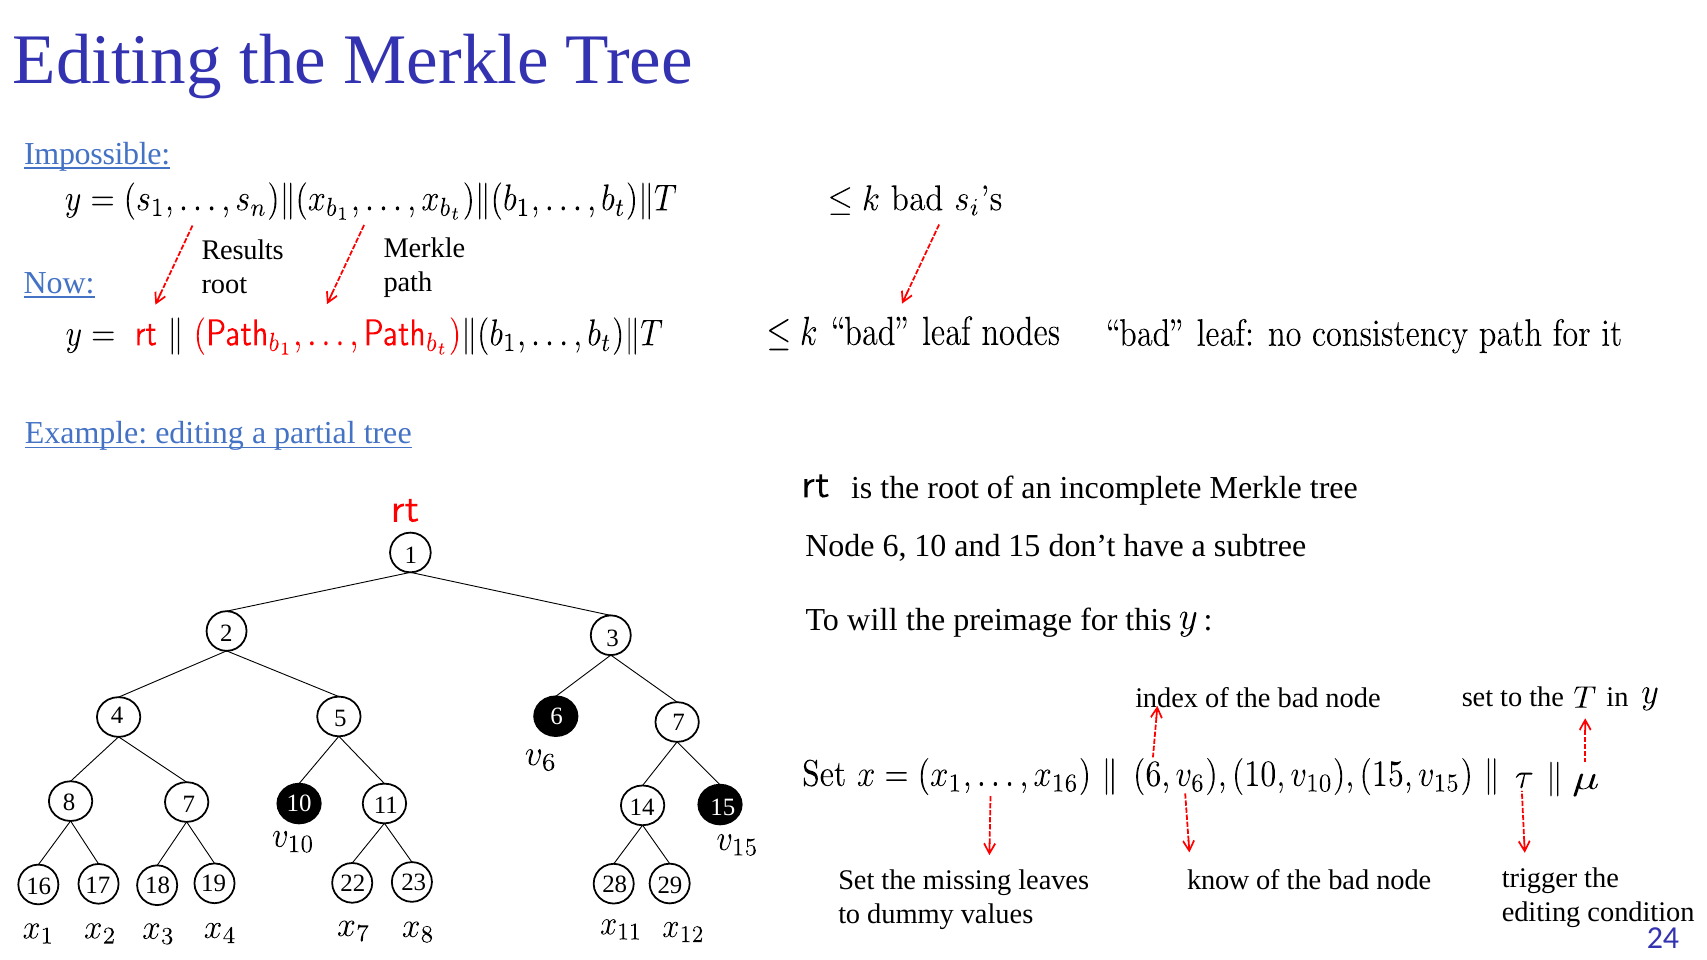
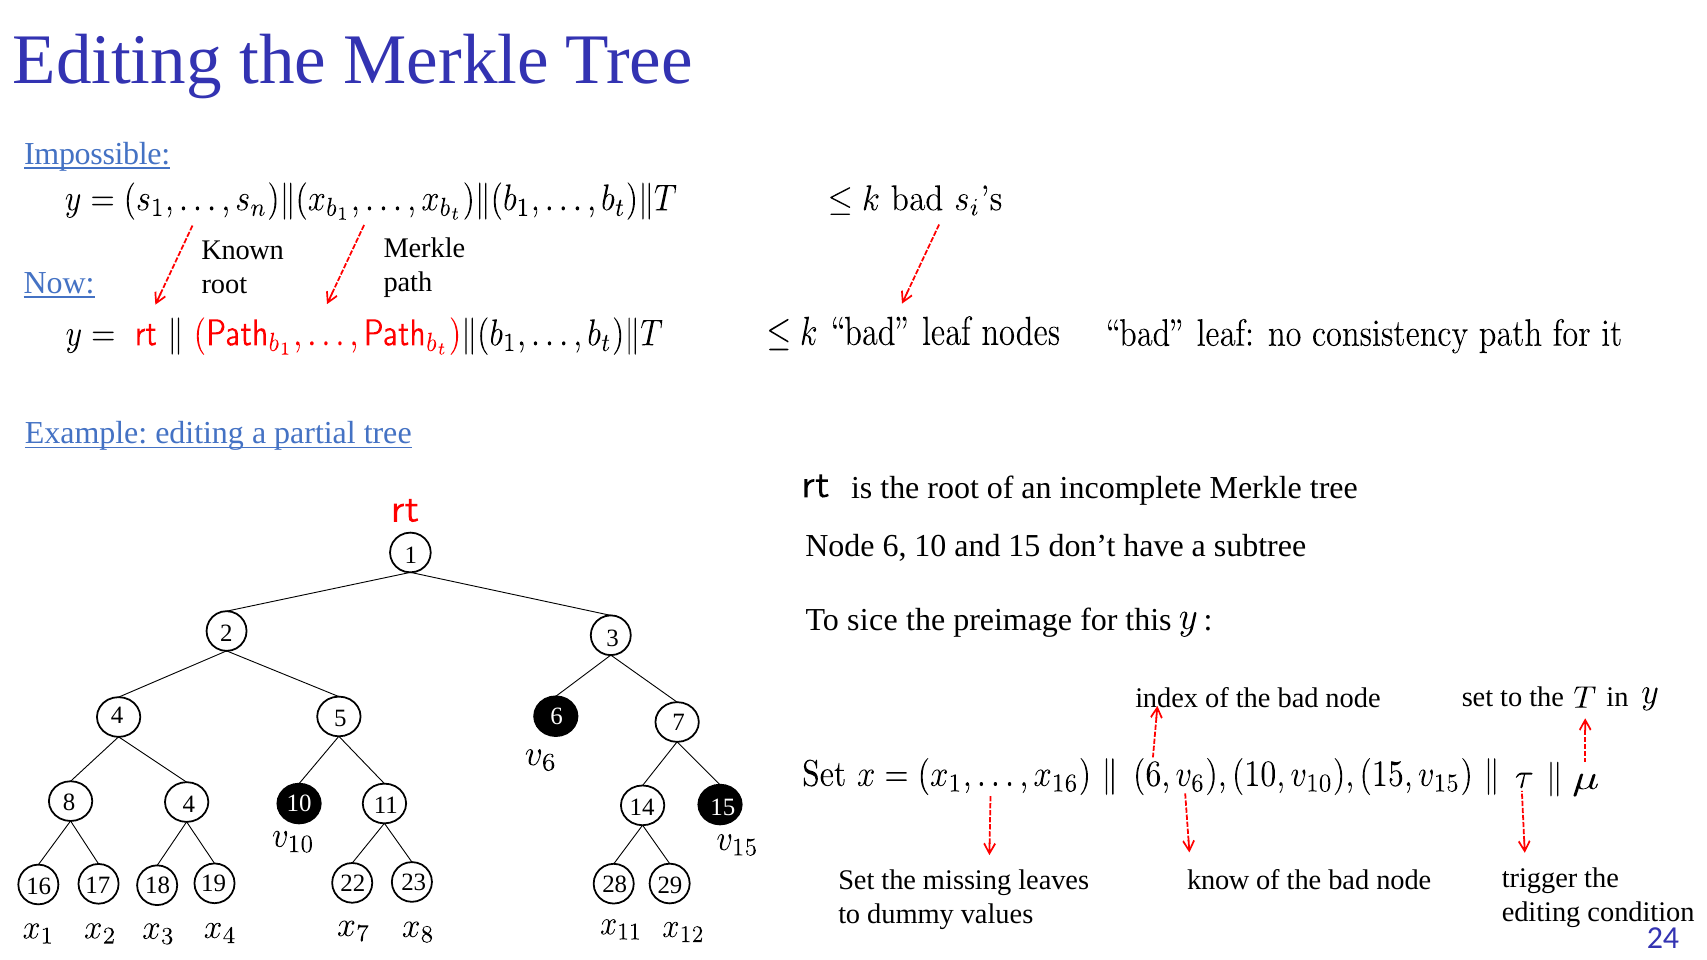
Results: Results -> Known (243, 250)
will: will -> sice (872, 620)
8 7: 7 -> 4 (189, 805)
